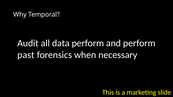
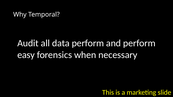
past: past -> easy (26, 55)
